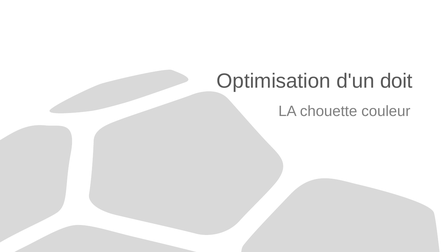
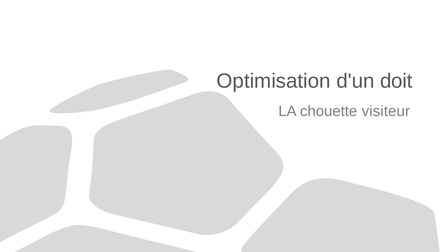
couleur: couleur -> visiteur (386, 111)
